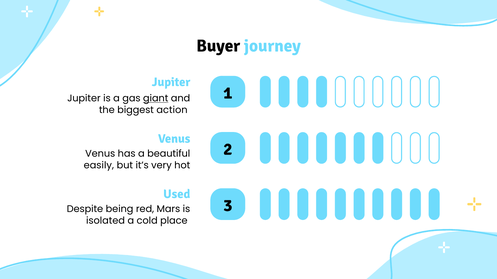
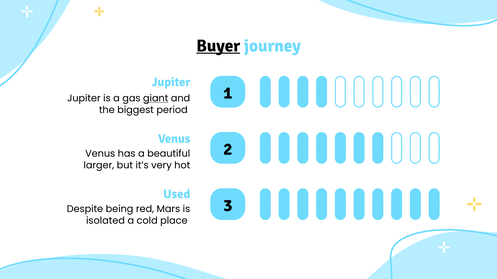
Buyer underline: none -> present (218, 46)
action: action -> period (172, 110)
easily: easily -> larger (99, 166)
